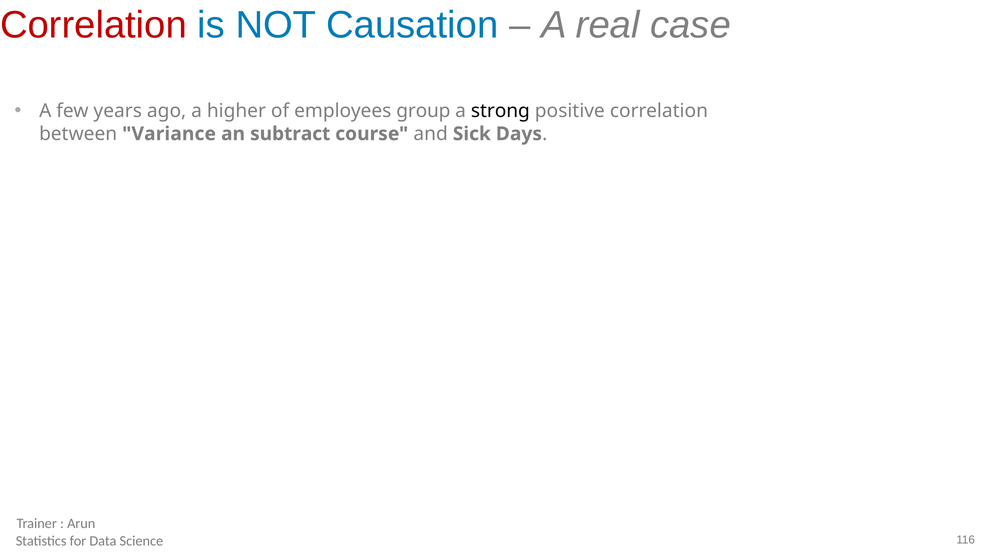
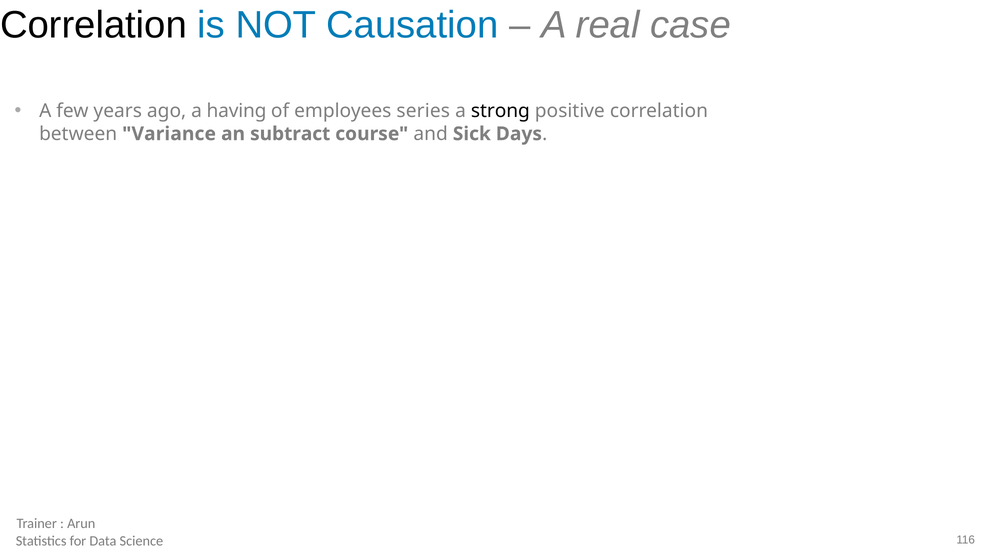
Correlation colour: red -> black (94, 25)
higher: higher -> having (237, 111)
group: group -> series (423, 111)
